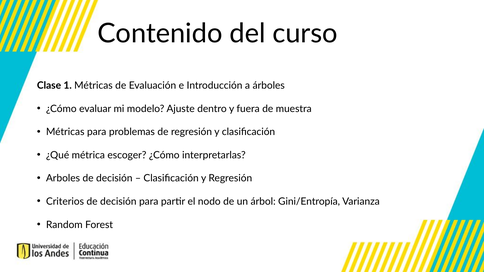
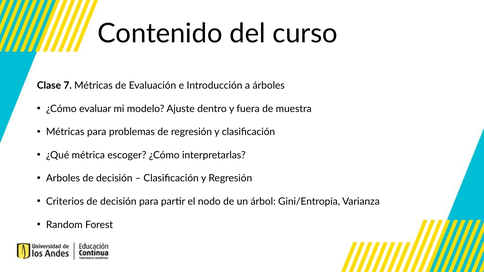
1: 1 -> 7 (68, 86)
